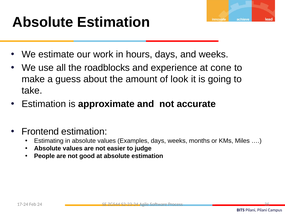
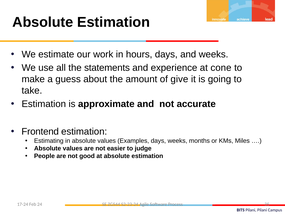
roadblocks: roadblocks -> statements (107, 68)
look: look -> give (179, 79)
